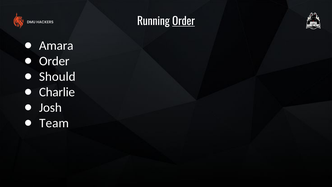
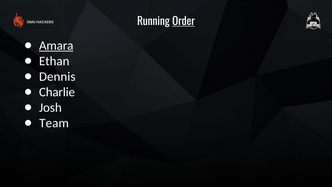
Amara underline: none -> present (56, 45)
Order: Order -> Ethan (54, 61)
Should: Should -> Dennis (57, 77)
